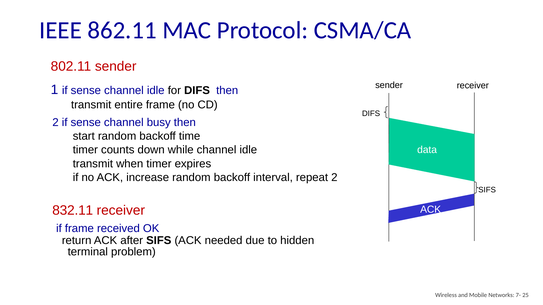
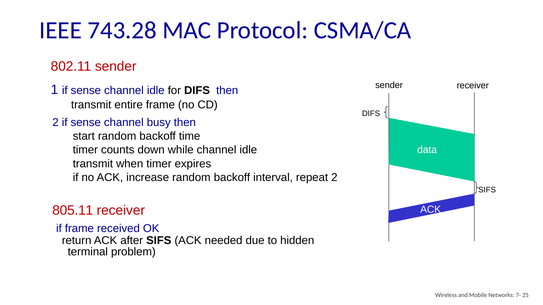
862.11: 862.11 -> 743.28 (122, 30)
832.11: 832.11 -> 805.11 (73, 211)
